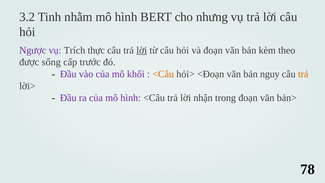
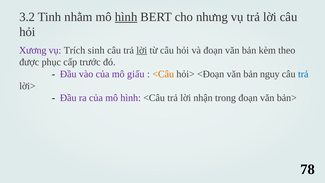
hình underline: none -> present (126, 17)
Ngược: Ngược -> Xương (33, 50)
thực: thực -> sinh (96, 50)
sống: sống -> phục (51, 62)
khối: khối -> giấu (136, 74)
trả colour: orange -> blue (303, 74)
